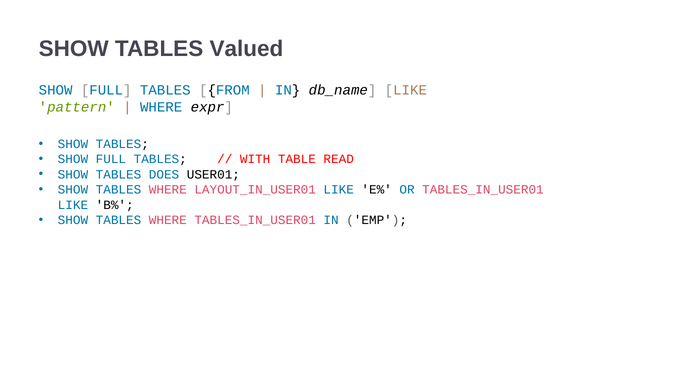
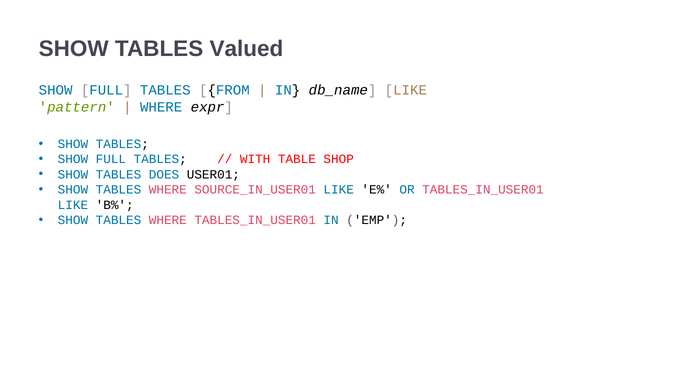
READ: READ -> SHOP (339, 159)
LAYOUT_IN_USER01: LAYOUT_IN_USER01 -> SOURCE_IN_USER01 (255, 190)
